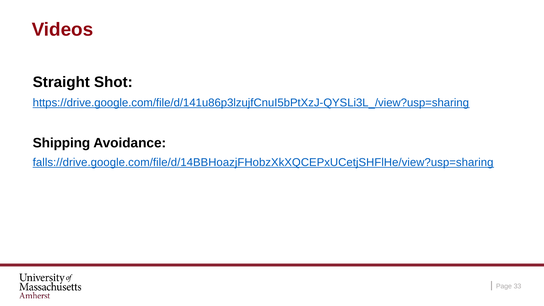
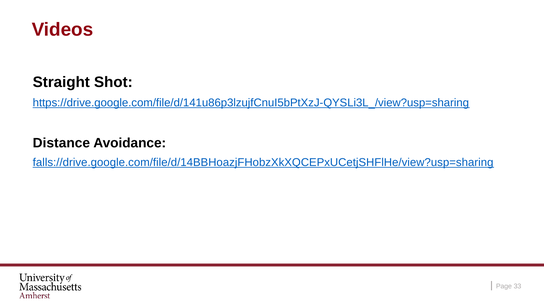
Shipping: Shipping -> Distance (61, 143)
